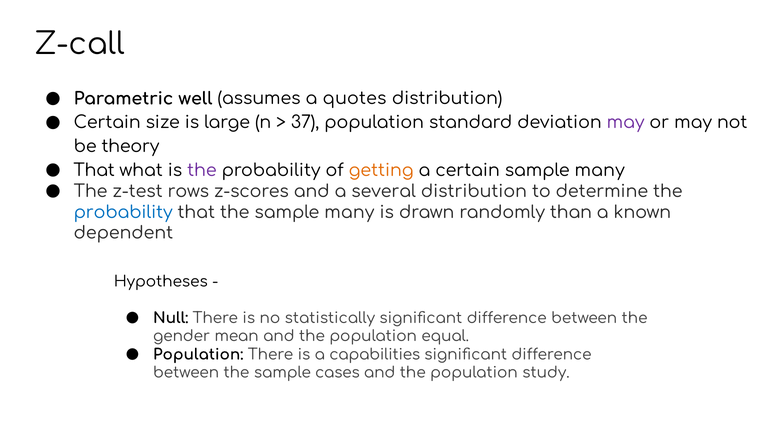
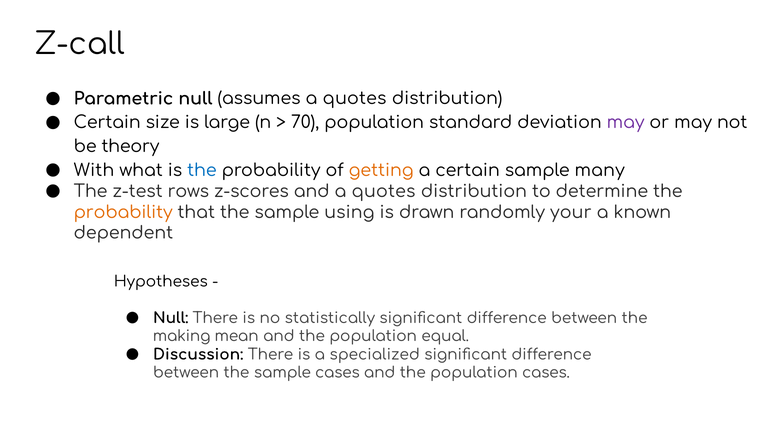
Parametric well: well -> null (195, 99)
37: 37 -> 70 (305, 123)
That: That -> With (94, 171)
the colour: purple -> blue (202, 171)
and a several: several -> quotes (384, 192)
probability colour: blue -> orange (123, 213)
the sample many: many -> using (349, 213)
than: than -> your (571, 213)
gender: gender -> making (182, 337)
Population: Population -> Discussion (198, 355)
capabilities: capabilities -> specialized (375, 355)
population study: study -> cases (546, 373)
